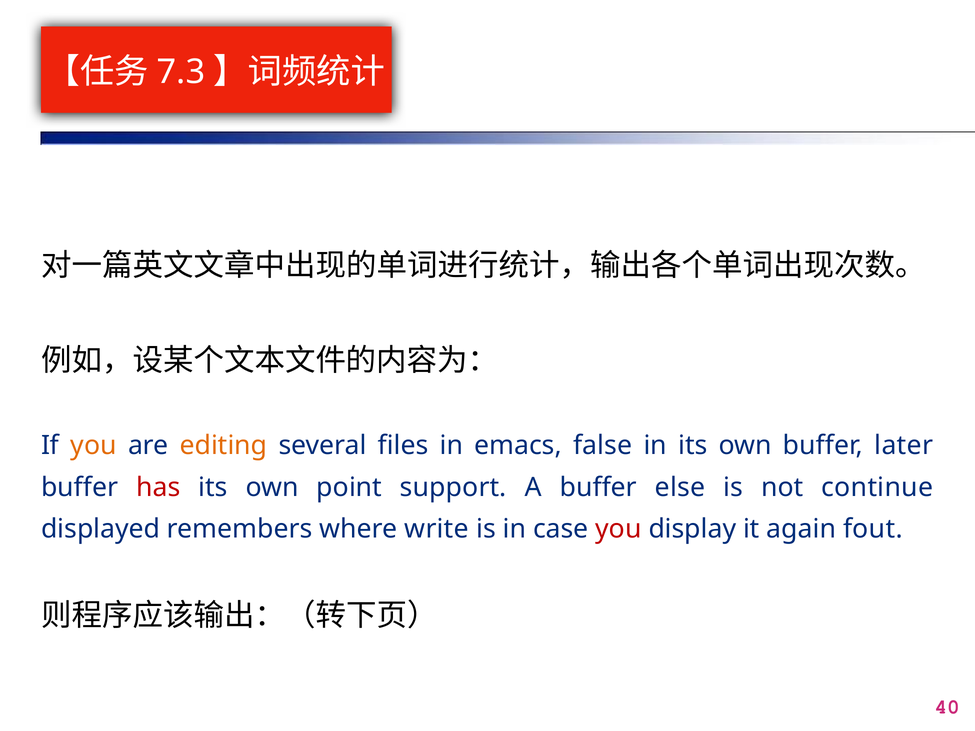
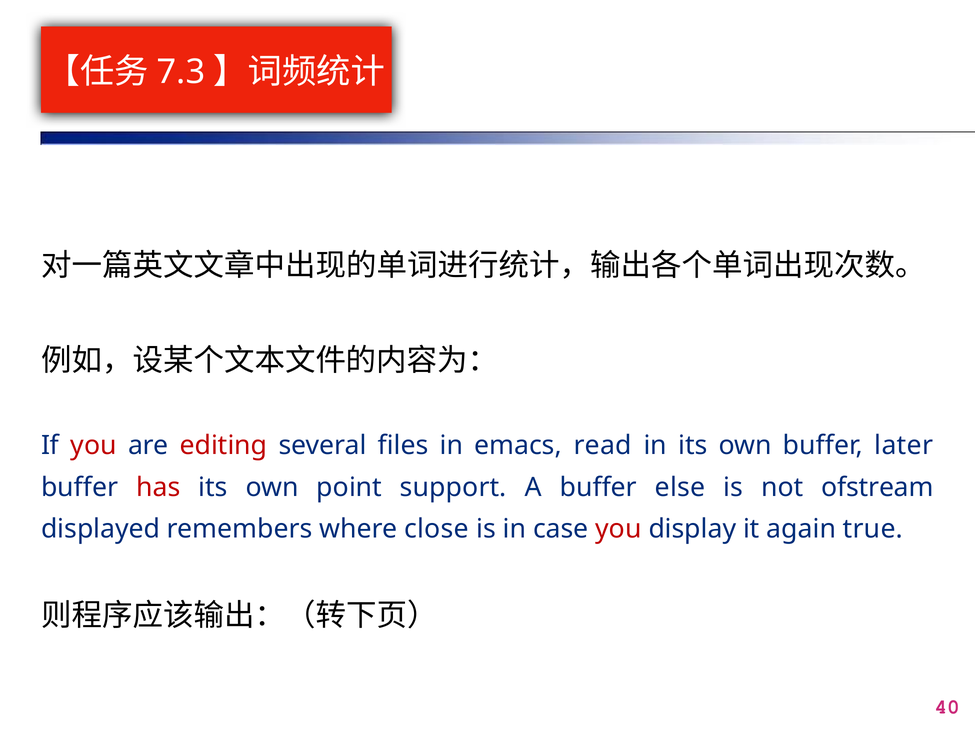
you colour: orange -> red (94, 446)
editing colour: orange -> red (223, 446)
false: false -> read (603, 446)
continue: continue -> ofstream (877, 487)
write: write -> close (437, 529)
fout: fout -> true (873, 529)
